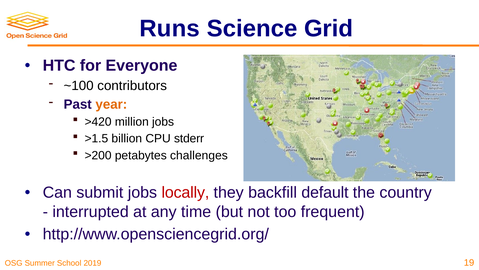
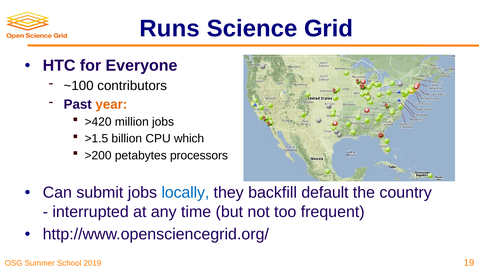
stderr: stderr -> which (189, 138)
challenges: challenges -> processors (199, 155)
locally colour: red -> blue (185, 192)
